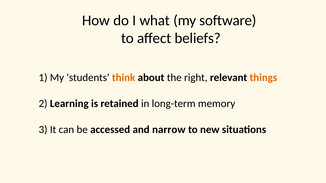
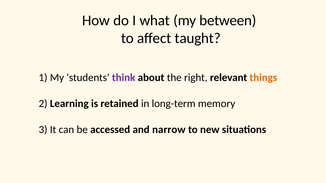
software: software -> between (228, 20)
beliefs: beliefs -> taught (198, 38)
think colour: orange -> purple (124, 78)
